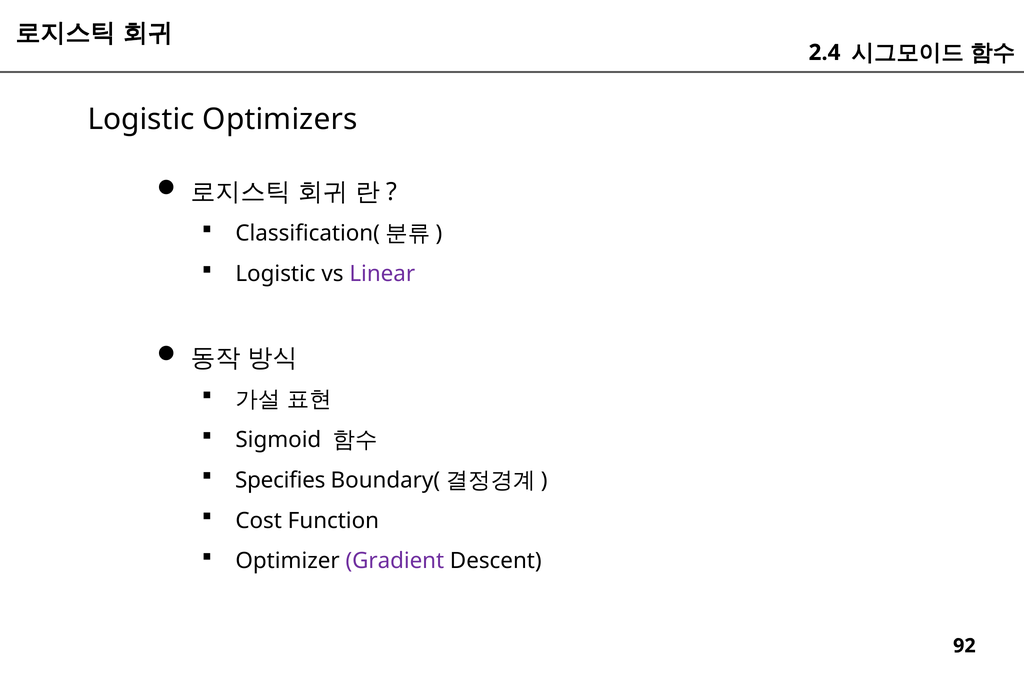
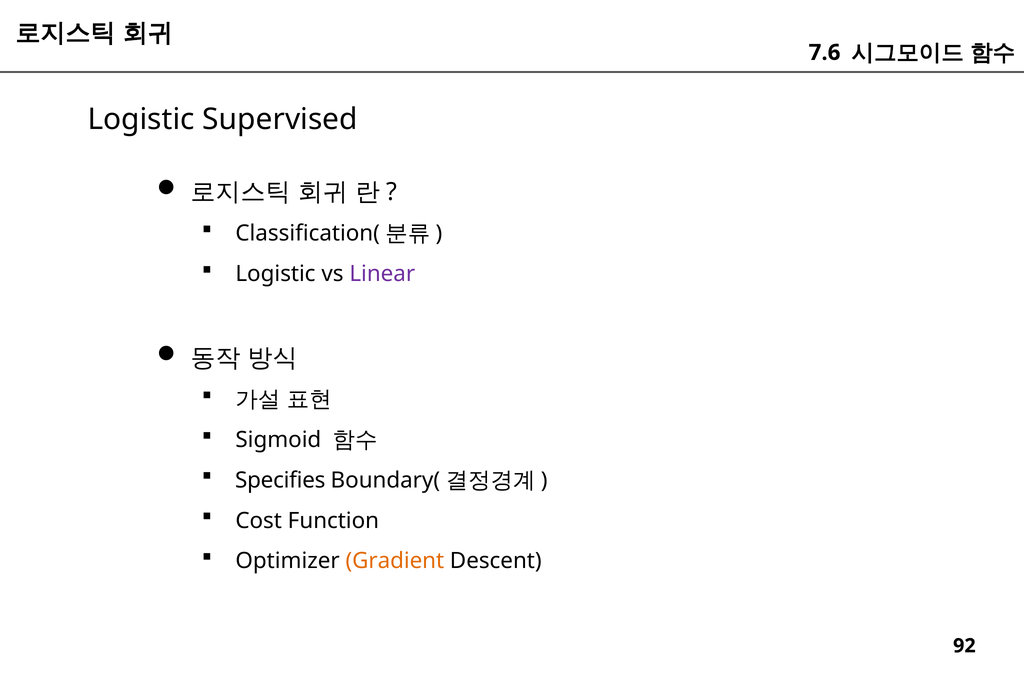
2.4: 2.4 -> 7.6 (825, 52)
Optimizers: Optimizers -> Supervised (280, 119)
Gradient colour: purple -> orange (395, 561)
